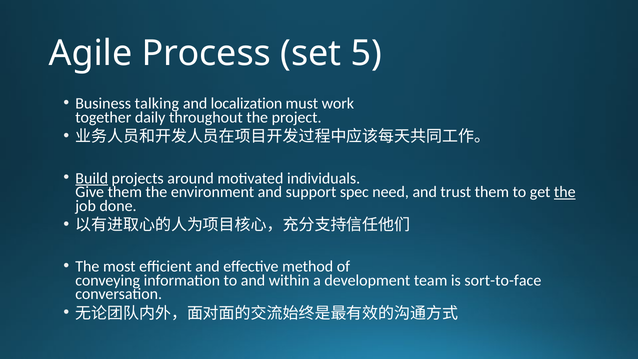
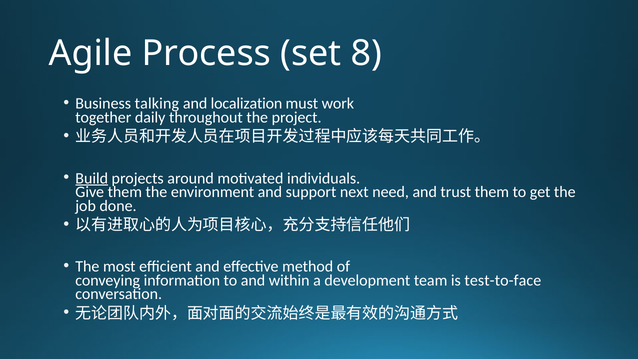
5: 5 -> 8 (366, 54)
spec: spec -> next (354, 192)
the underline: present -> none (565, 192)
sort-to-face: sort-to-face -> test-to-face (503, 280)
